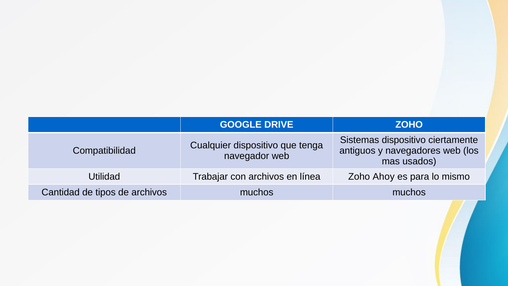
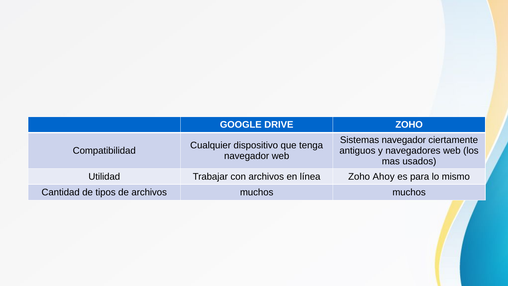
Sistemas dispositivo: dispositivo -> navegador (404, 140)
